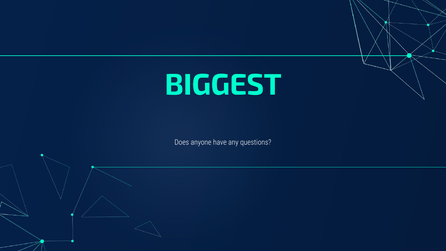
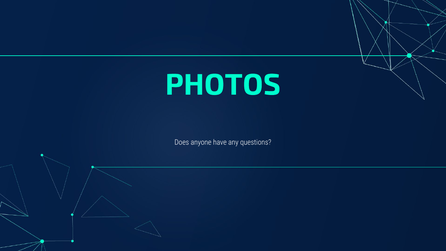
BIGGEST: BIGGEST -> PHOTOS (223, 85)
